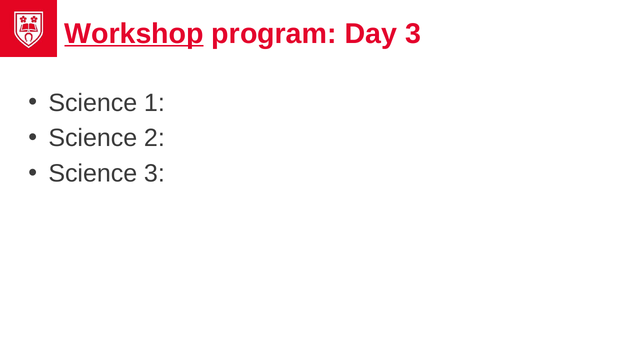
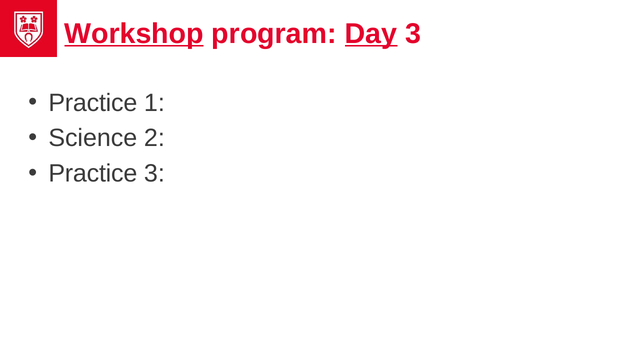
Day underline: none -> present (371, 34)
Science: Science -> Practice (93, 103)
Science: Science -> Practice (93, 174)
